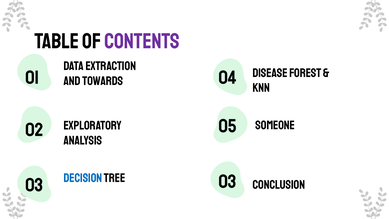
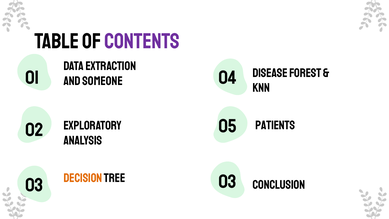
towards: towards -> someone (103, 81)
someone: someone -> patients (275, 125)
Decision colour: blue -> orange (83, 178)
